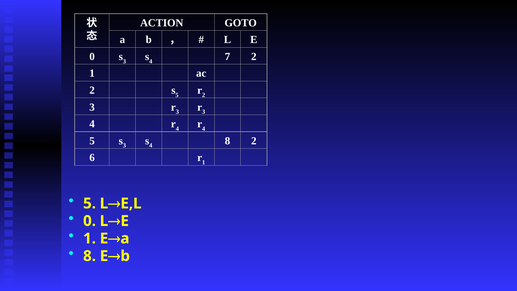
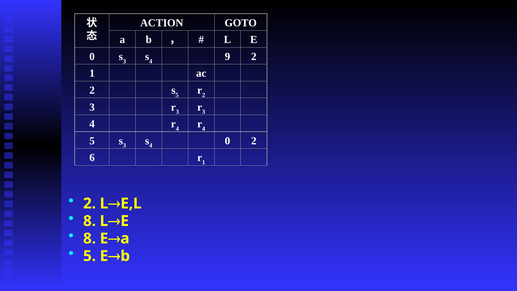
7: 7 -> 9 (228, 57)
4 8: 8 -> 0 (228, 141)
5: 5 -> 2 (90, 203)
0: 0 -> 8 (90, 221)
1: 1 -> 8 (90, 238)
8: 8 -> 5 (90, 256)
